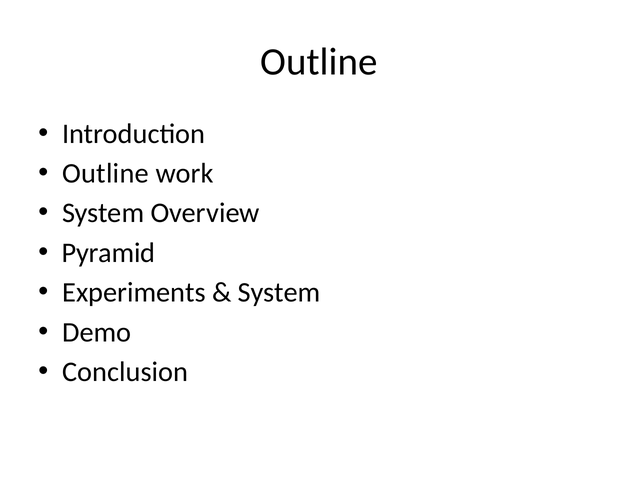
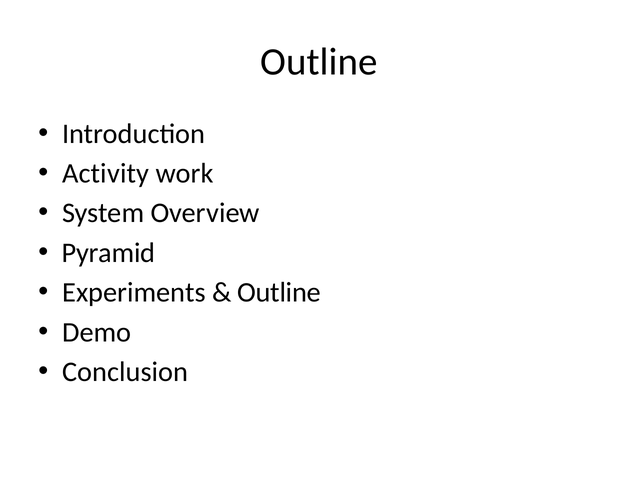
Outline: Outline -> Activity (106, 174)
System: System -> Outline (279, 293)
